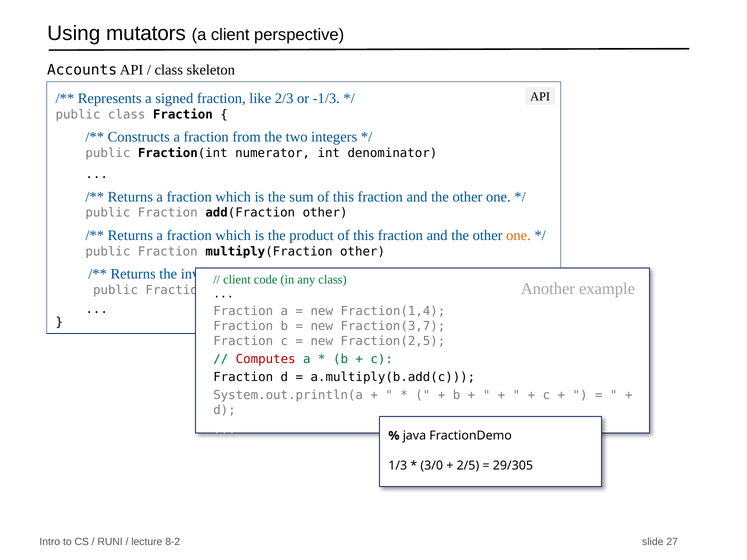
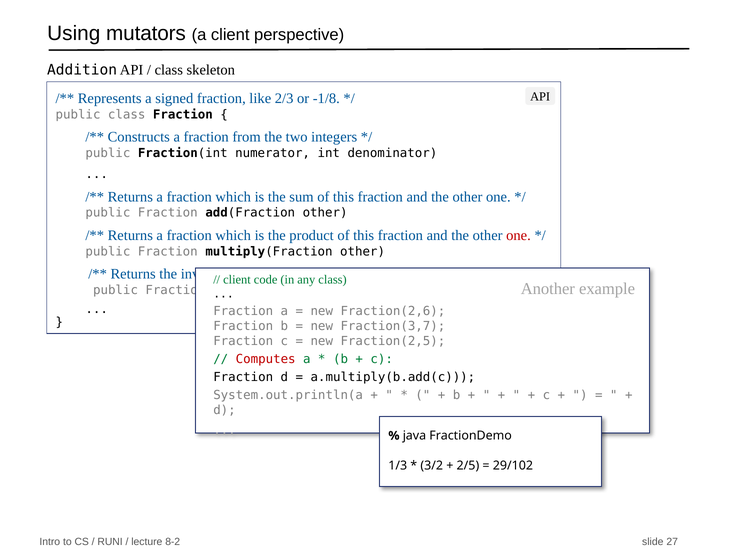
Accounts: Accounts -> Addition (82, 70)
-1/3: -1/3 -> -1/8 (326, 99)
one colour: orange -> red (518, 236)
Fraction(1,4: Fraction(1,4 -> Fraction(2,6 (393, 311)
3/0: 3/0 -> 3/2 (432, 466)
29/305: 29/305 -> 29/102 (513, 466)
